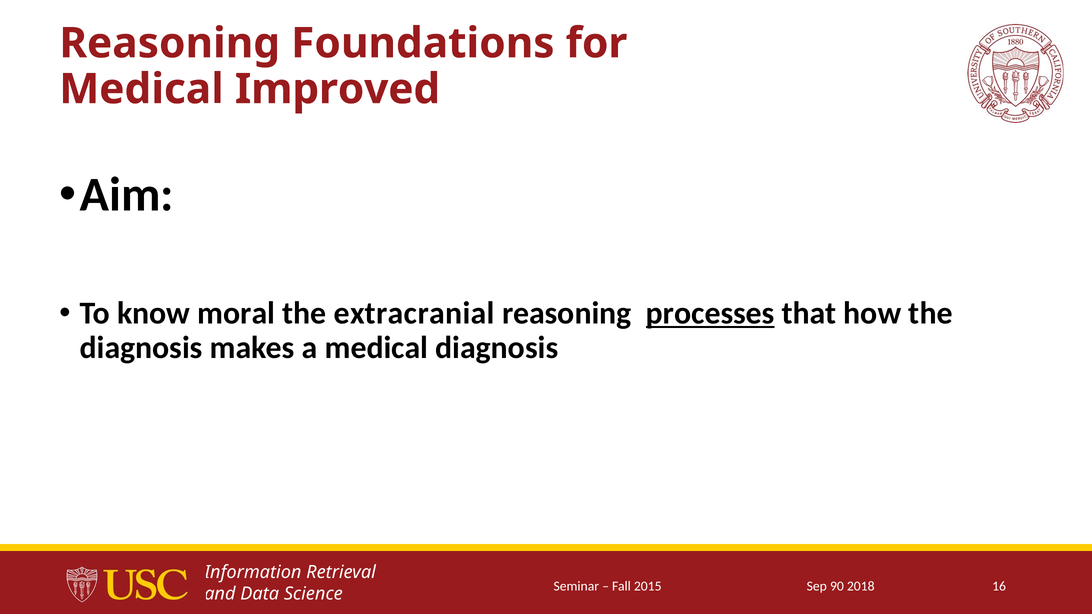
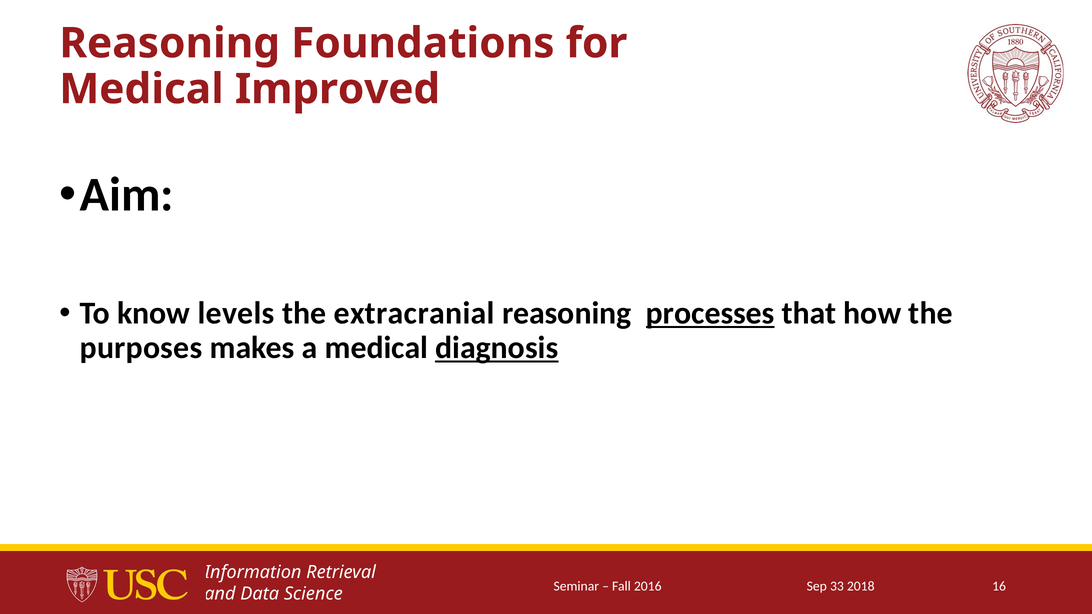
moral: moral -> levels (236, 314)
diagnosis: diagnosis -> purposes (141, 348)
diagnosis underline: none -> present (497, 348)
2015: 2015 -> 2016 (648, 587)
90: 90 -> 33 (837, 587)
